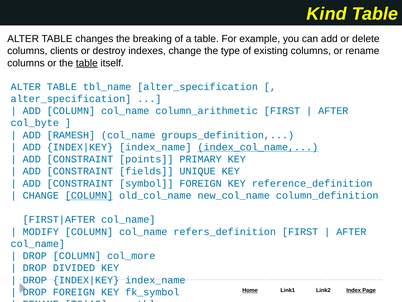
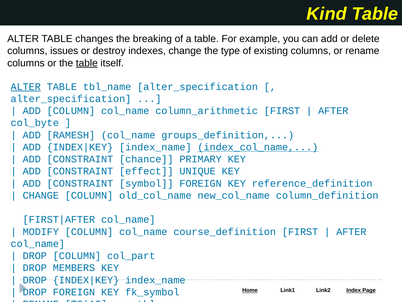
clients: clients -> issues (64, 51)
ALTER underline: none -> present (26, 87)
points: points -> chance (146, 159)
fields: fields -> effect (146, 171)
COLUMN underline: present -> none (89, 195)
refers_definition: refers_definition -> course_definition (225, 231)
col_more: col_more -> col_part (131, 255)
DIVIDED: DIVIDED -> MEMBERS (74, 268)
